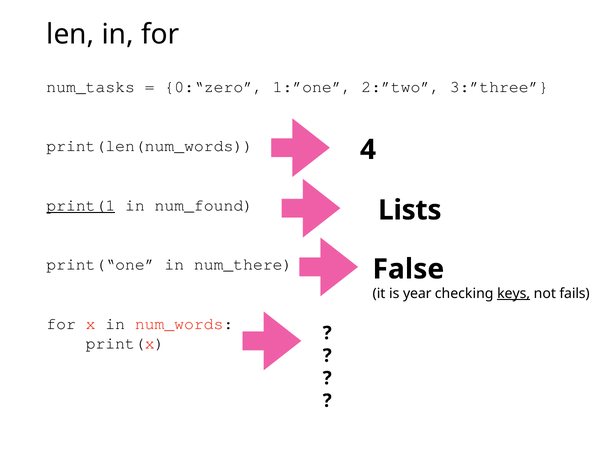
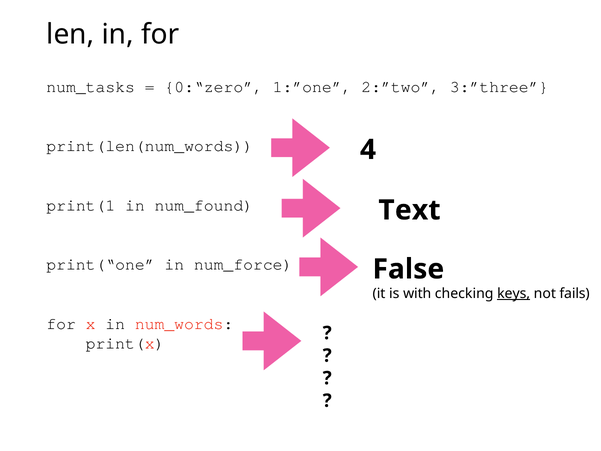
print(1 underline: present -> none (81, 205)
Lists: Lists -> Text (410, 210)
num_there: num_there -> num_force (243, 264)
year: year -> with (417, 293)
